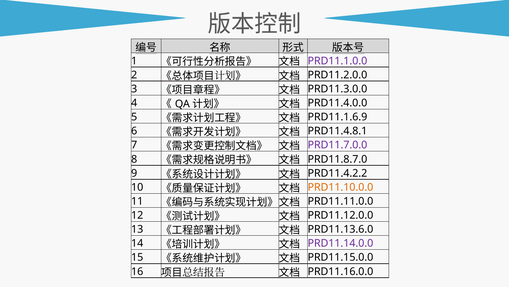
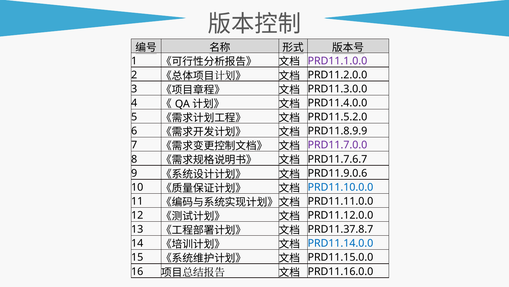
PRD11.1.6.9: PRD11.1.6.9 -> PRD11.5.2.0 (337, 117)
PRD11.4.8.1: PRD11.4.8.1 -> PRD11.8.9.9 (337, 131)
PRD11.8.7.0: PRD11.8.7.0 -> PRD11.7.6.7 (337, 159)
PRD11.4.2.2: PRD11.4.2.2 -> PRD11.9.0.6 (337, 173)
PRD11.10.0.0 colour: orange -> blue (340, 187)
PRD11.13.6.0: PRD11.13.6.0 -> PRD11.37.8.7 (340, 229)
PRD11.14.0.0 colour: purple -> blue (340, 243)
